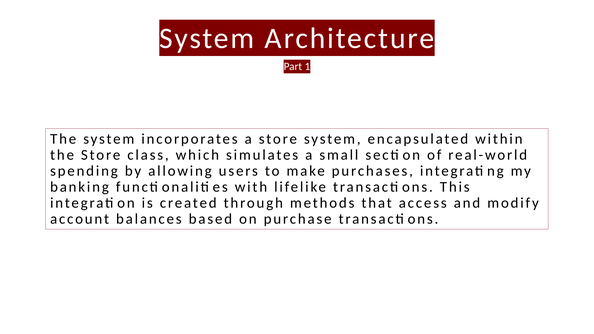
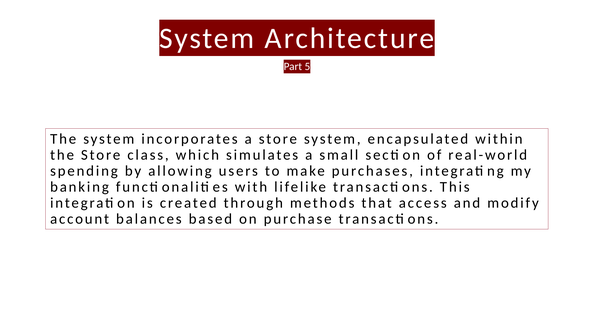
1: 1 -> 5 (307, 67)
